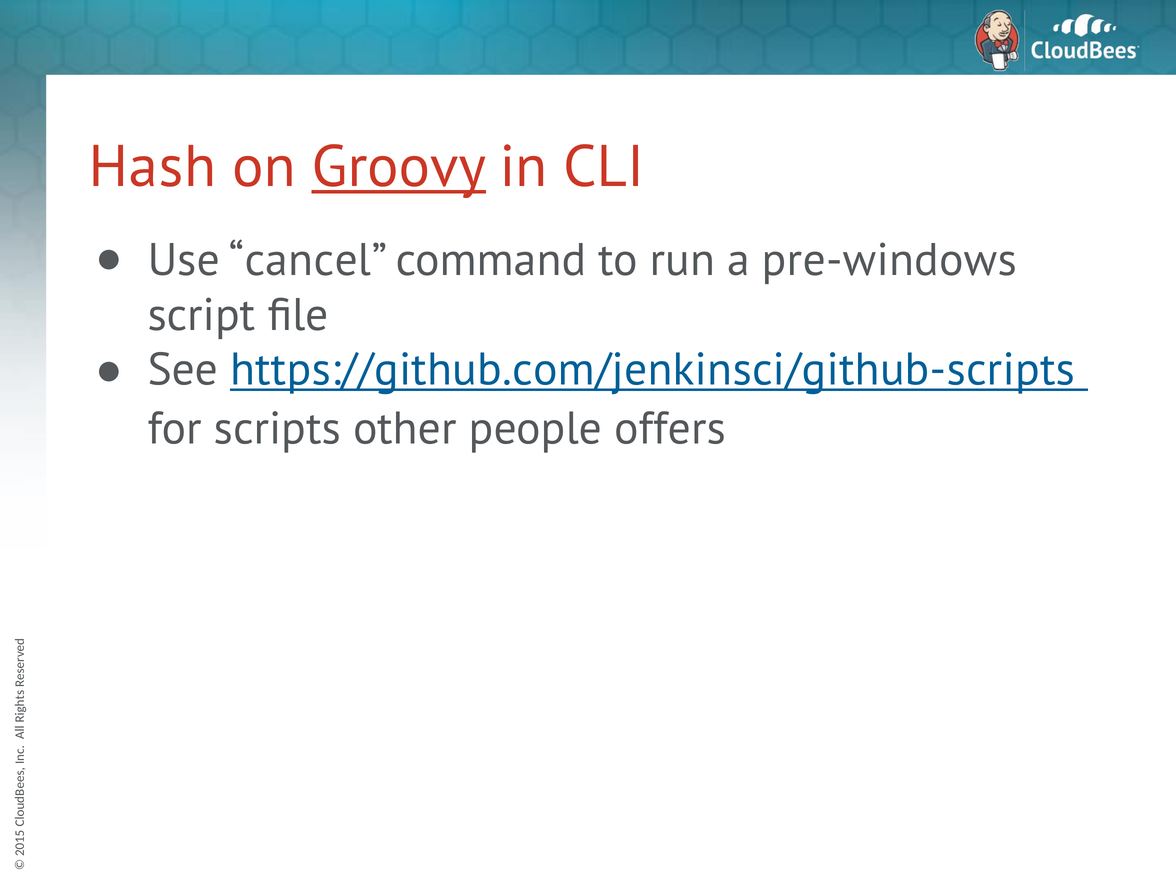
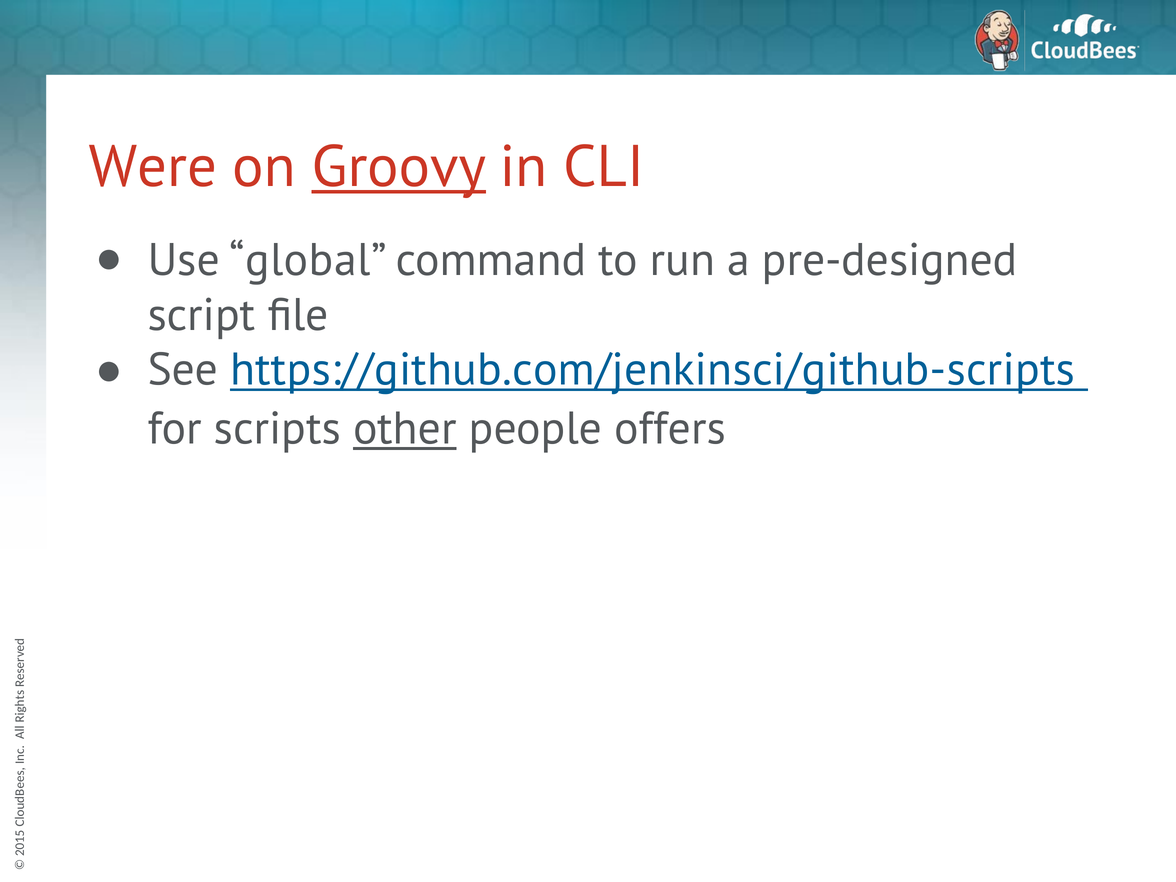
Hash: Hash -> Were (153, 167)
cancel: cancel -> global (308, 260)
pre-windows: pre-windows -> pre-designed (890, 260)
other underline: none -> present (405, 429)
